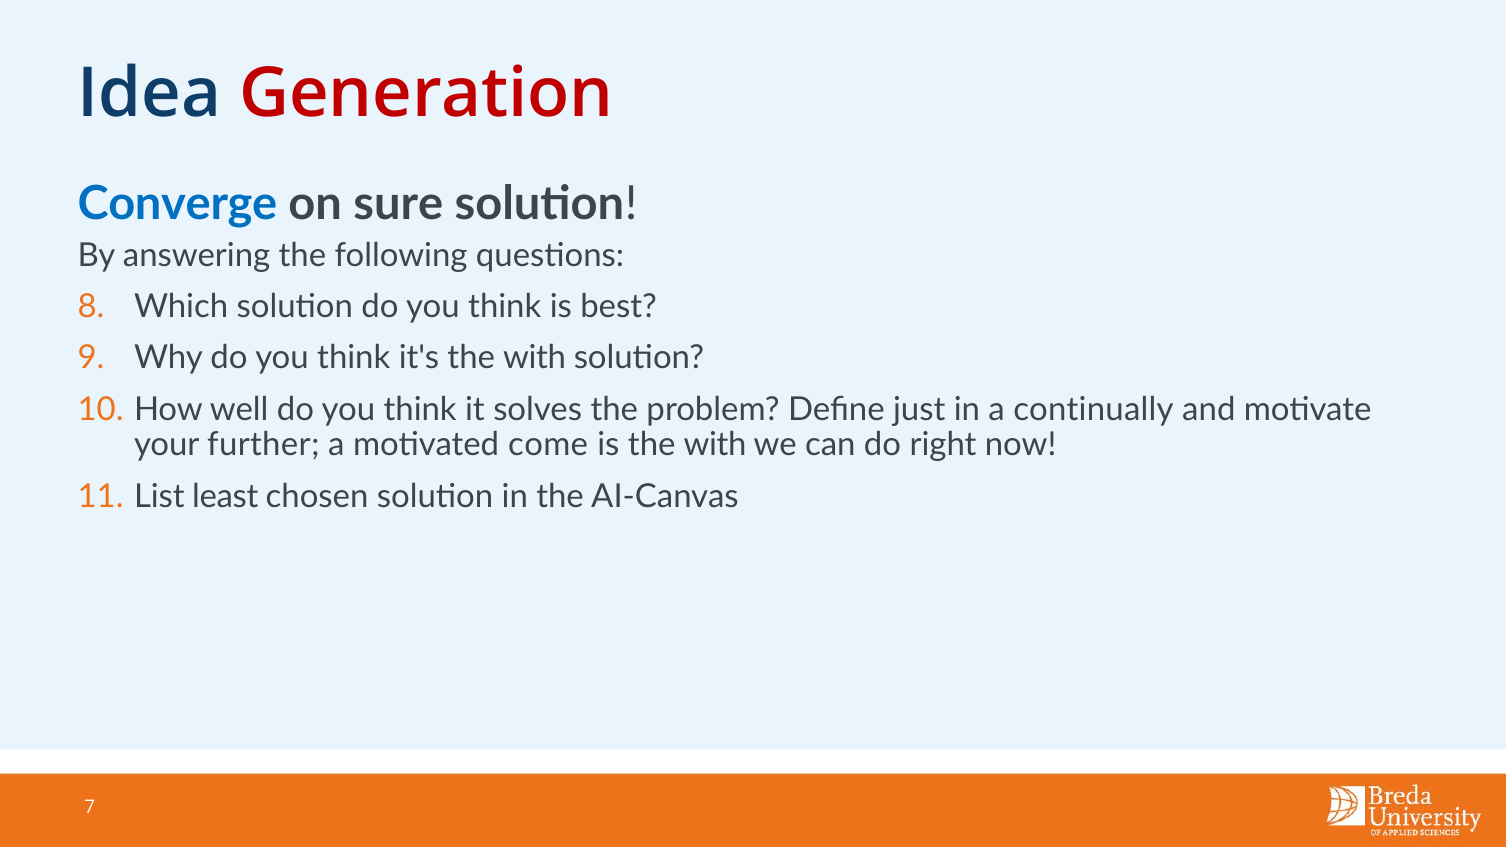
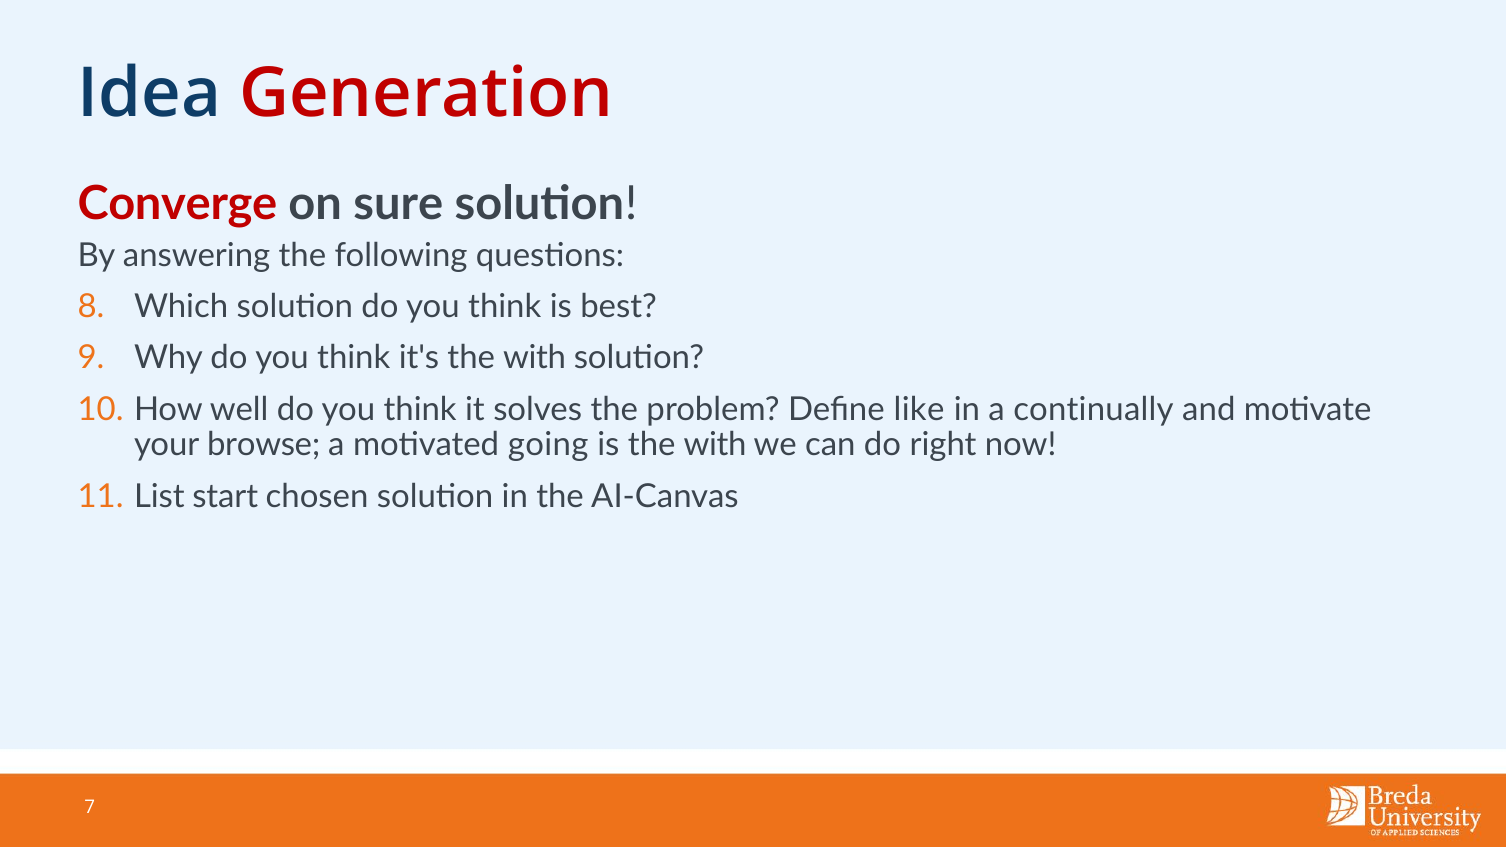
Converge colour: blue -> red (177, 204)
just: just -> like (919, 409)
further: further -> browse (264, 445)
come: come -> going (548, 445)
least: least -> start (225, 496)
